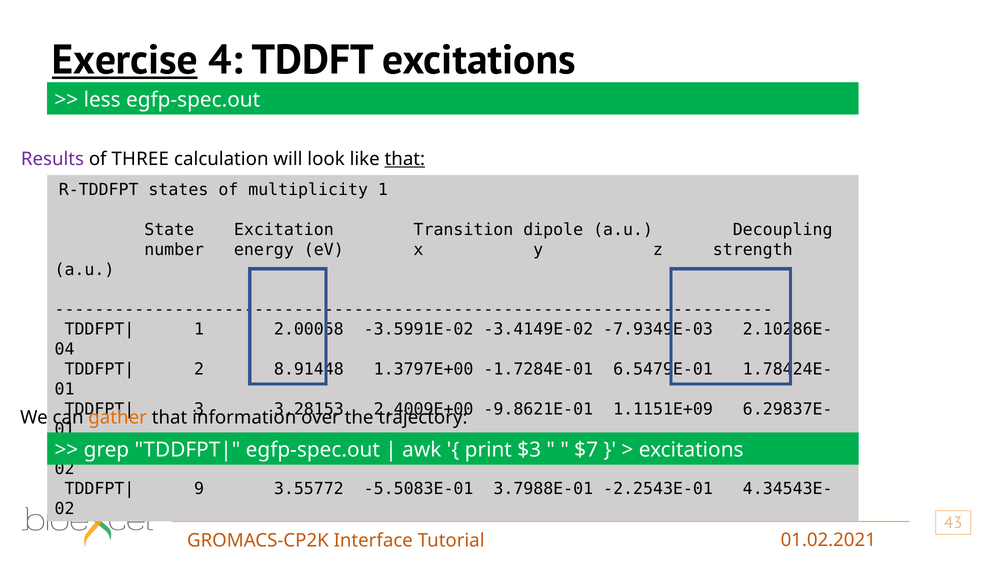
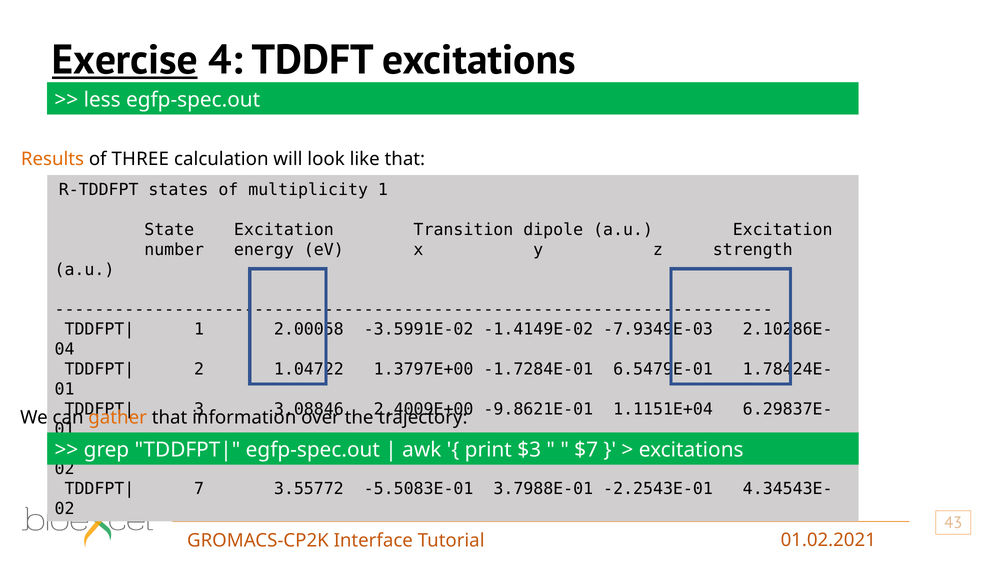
Results colour: purple -> orange (52, 159)
that underline: present -> none (405, 159)
a.u Decoupling: Decoupling -> Excitation (783, 230)
-3.4149E-02: -3.4149E-02 -> -1.4149E-02 (538, 329)
8.91448: 8.91448 -> 1.04722 (309, 369)
3.28153: 3.28153 -> 3.08846 (309, 409)
1.1151E+09: 1.1151E+09 -> 1.1151E+04 (663, 409)
9: 9 -> 7 (199, 489)
